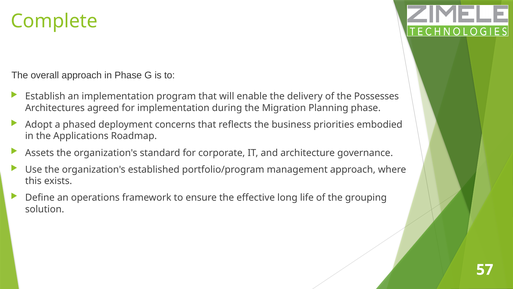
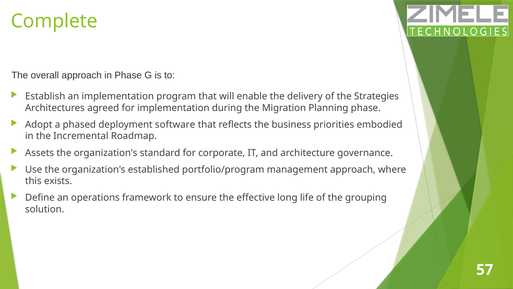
Possesses: Possesses -> Strategies (376, 96)
concerns: concerns -> software (175, 124)
Applications: Applications -> Incremental (81, 136)
